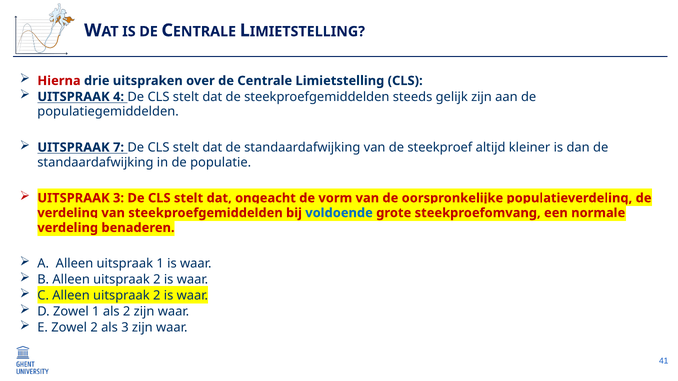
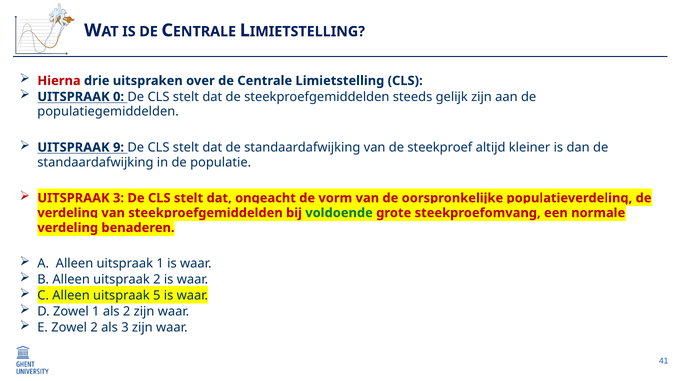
4: 4 -> 0 (119, 97)
7: 7 -> 9 (119, 148)
voldoende colour: blue -> green (339, 213)
C Alleen uitspraak 2: 2 -> 5 (157, 296)
